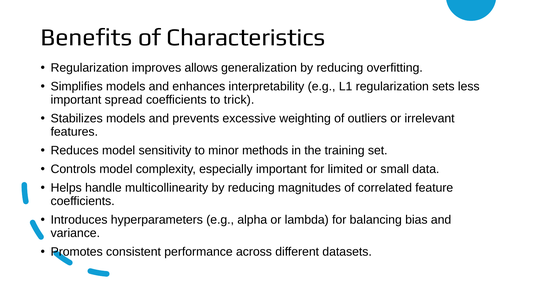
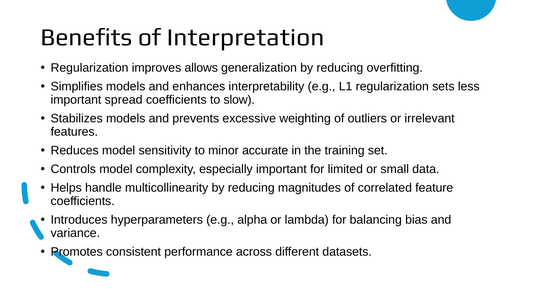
Characteristics: Characteristics -> Interpretation (246, 37)
trick: trick -> slow (239, 100)
methods: methods -> accurate (265, 150)
